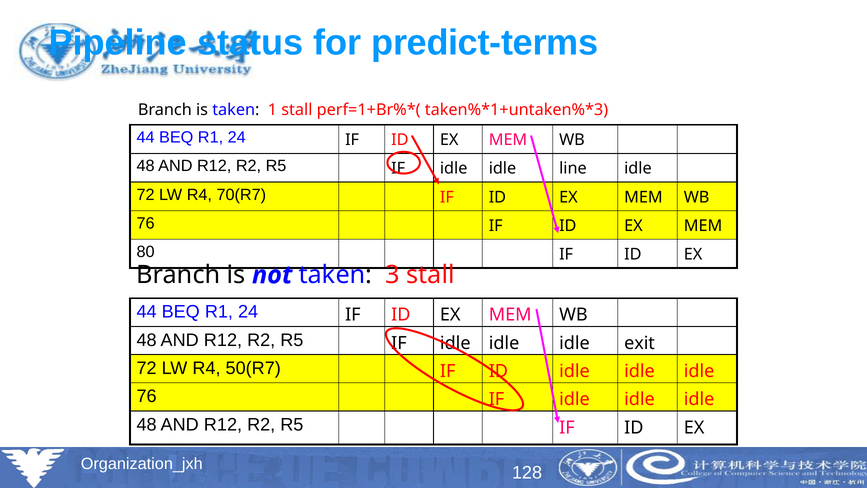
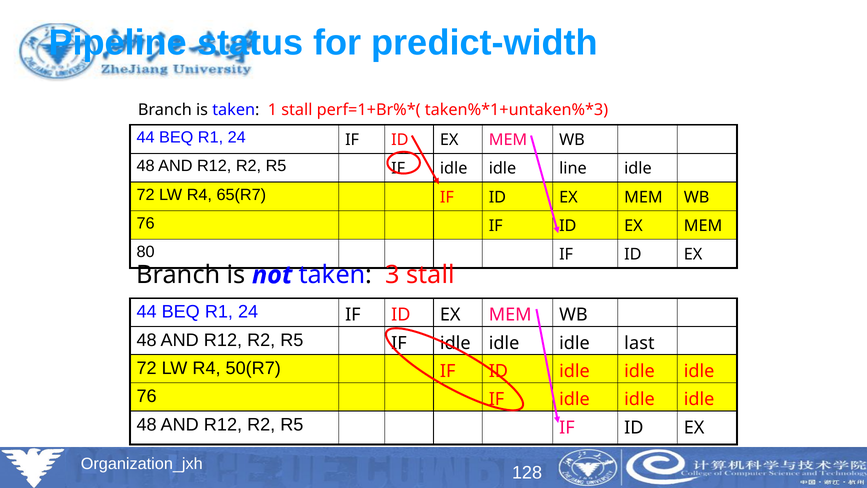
predict-terms: predict-terms -> predict-width (485, 43)
70(R7: 70(R7 -> 65(R7 (241, 195)
exit: exit -> last (639, 343)
